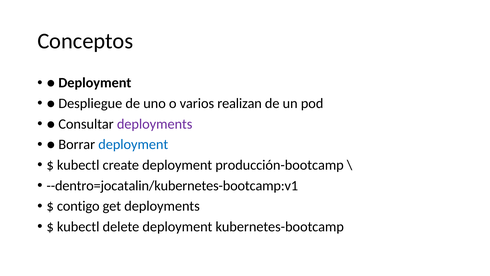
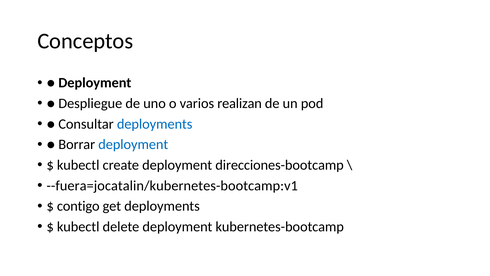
deployments colour: purple -> blue (155, 124)
producción-bootcamp: producción-bootcamp -> direcciones-bootcamp (280, 165)
--dentro=jocatalin/kubernetes-bootcamp:v1: --dentro=jocatalin/kubernetes-bootcamp:v1 -> --fuera=jocatalin/kubernetes-bootcamp:v1 (172, 185)
